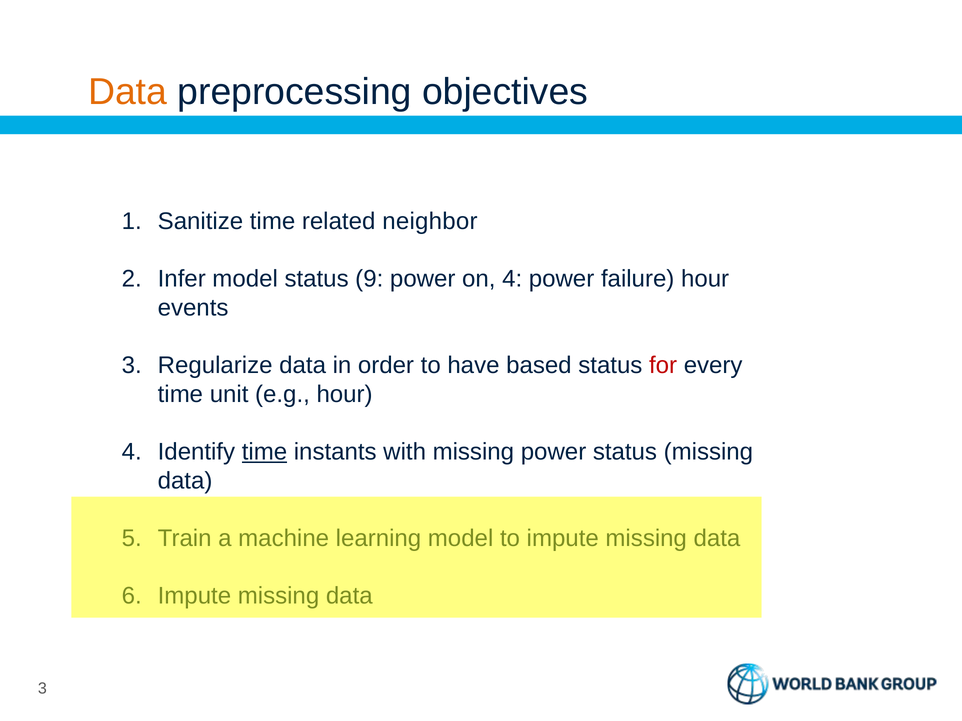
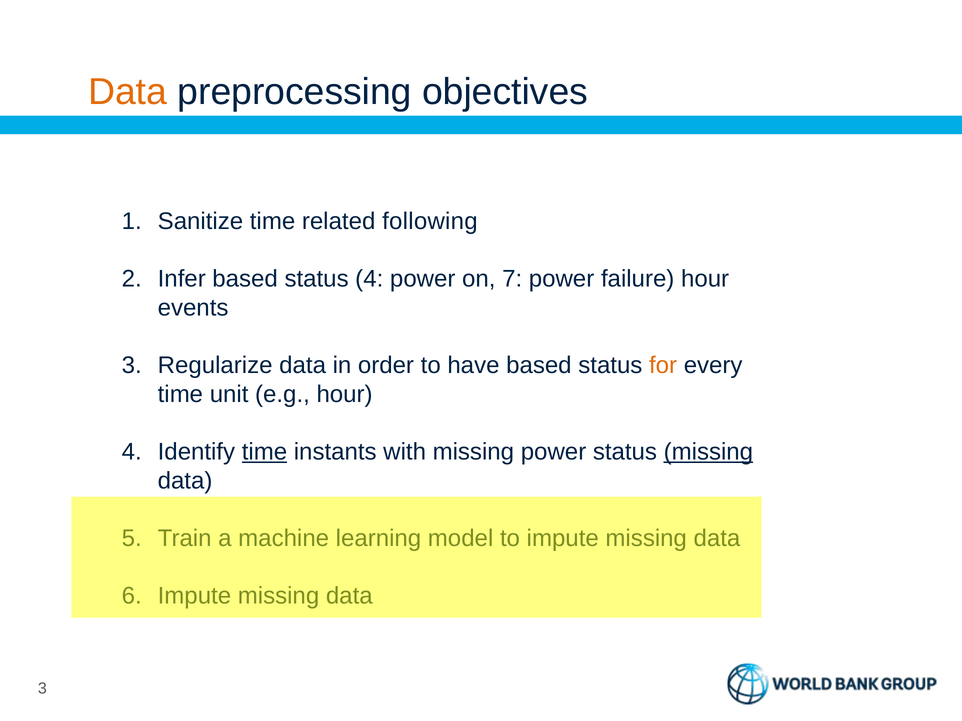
neighbor: neighbor -> following (430, 221)
Infer model: model -> based (245, 279)
status 9: 9 -> 4 (369, 279)
on 4: 4 -> 7 (512, 279)
for colour: red -> orange (663, 366)
missing underline: none -> present (708, 452)
